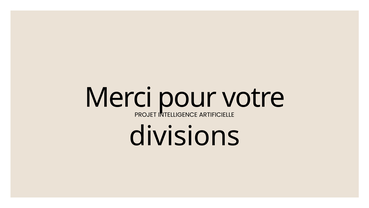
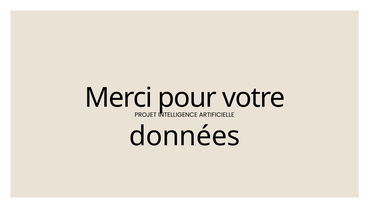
divisions: divisions -> données (185, 136)
